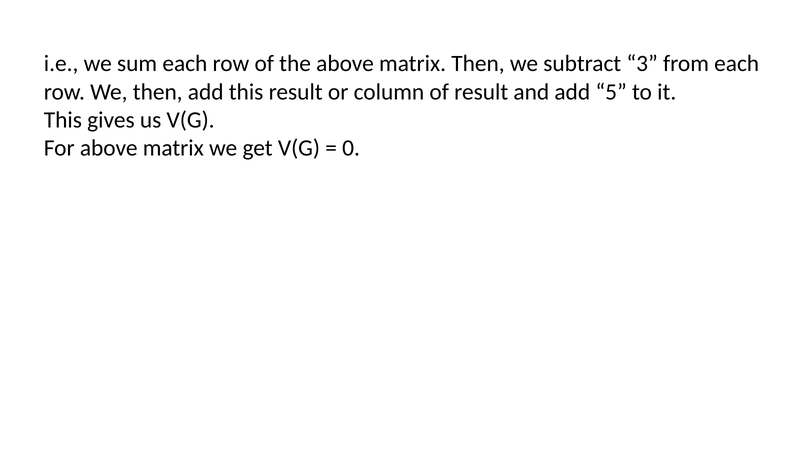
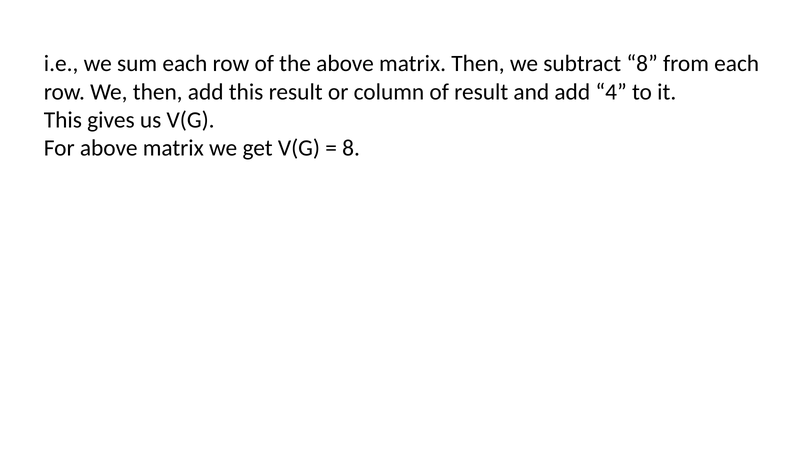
subtract 3: 3 -> 8 (642, 64)
5: 5 -> 4 (611, 92)
0: 0 -> 8 (351, 148)
